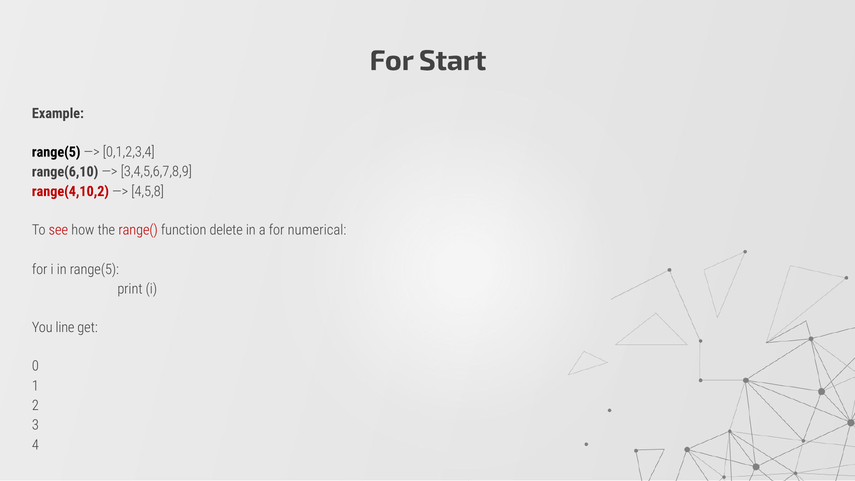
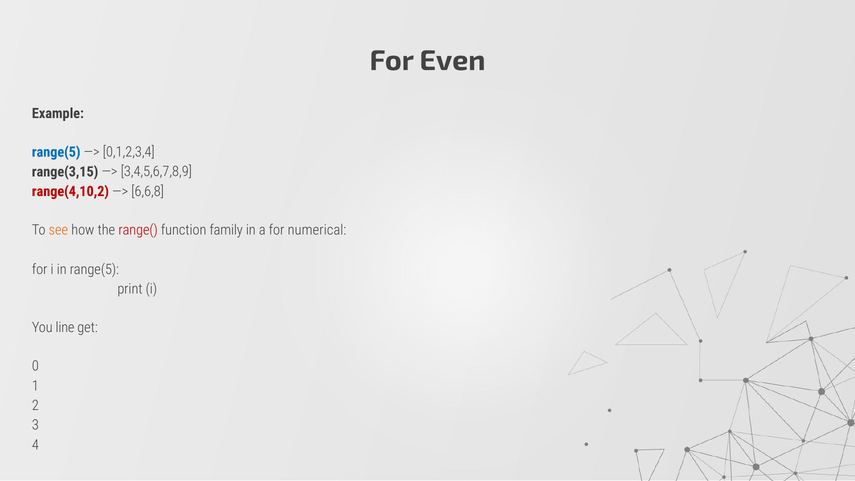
Start: Start -> Even (452, 61)
range(5 colour: black -> blue (56, 152)
range(6,10: range(6,10 -> range(3,15 (65, 172)
4,5,8: 4,5,8 -> 6,6,8 (148, 191)
see colour: red -> orange (58, 230)
delete: delete -> family (226, 230)
